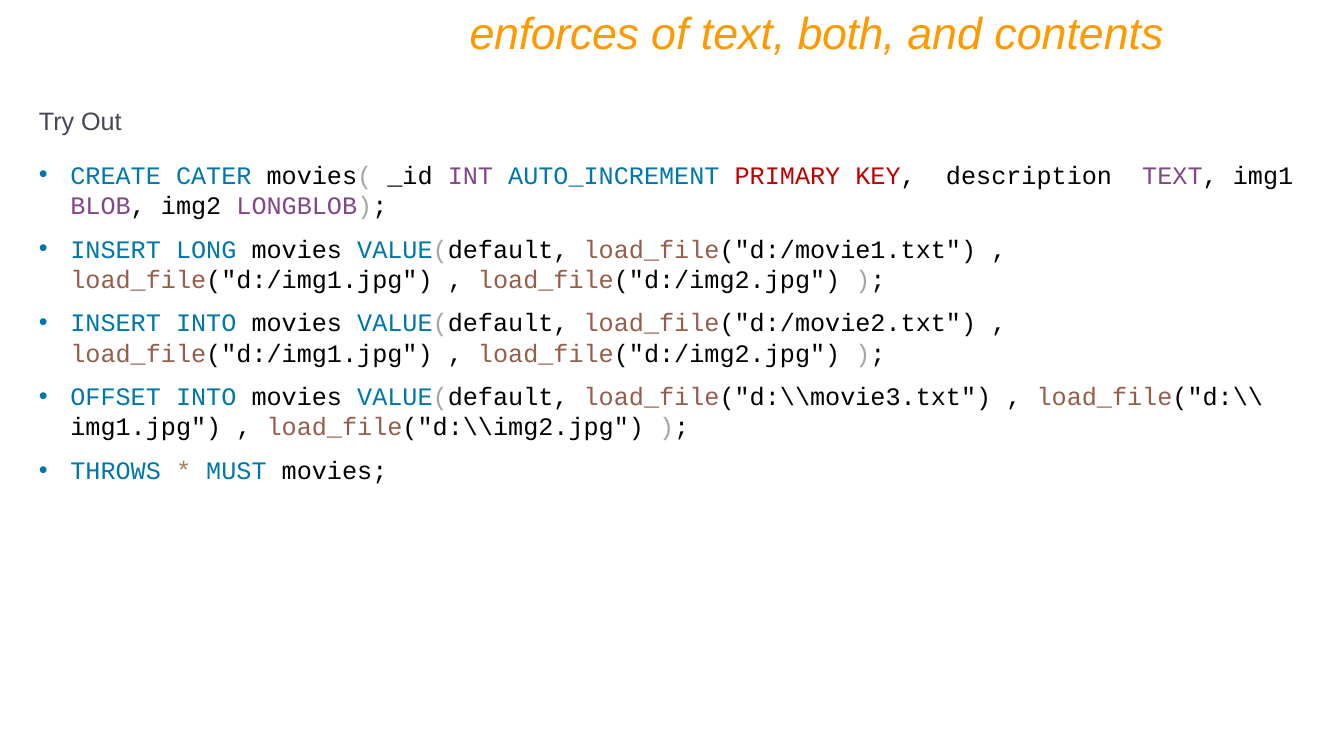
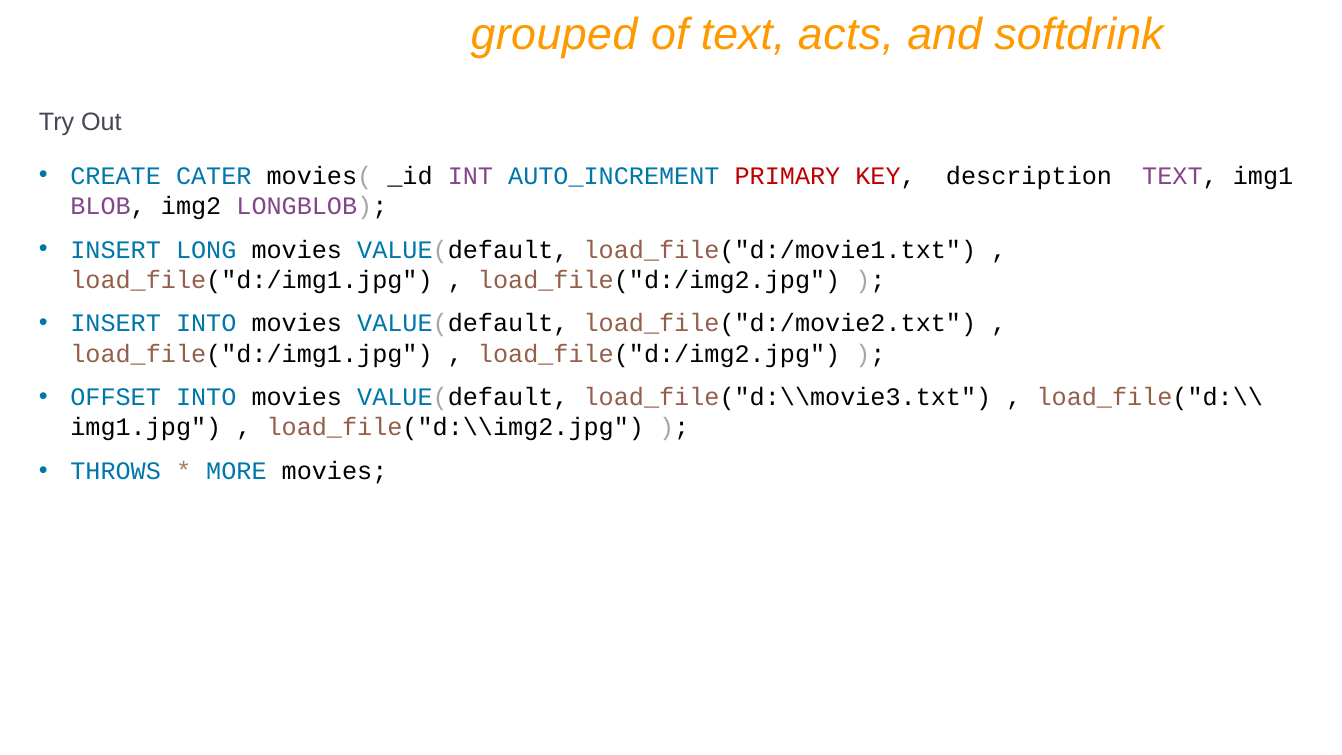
enforces: enforces -> grouped (554, 35)
both: both -> acts (846, 35)
contents: contents -> softdrink (1079, 35)
MUST: MUST -> MORE (236, 471)
